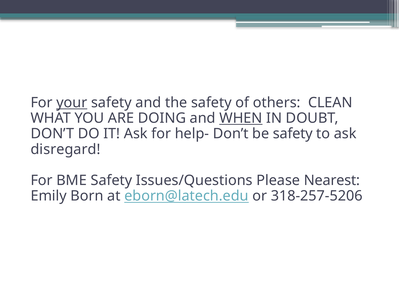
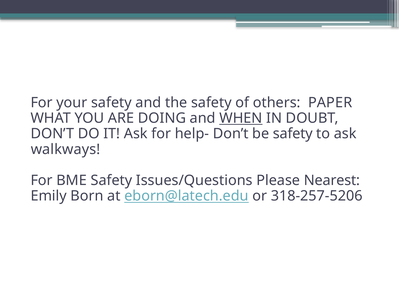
your underline: present -> none (72, 103)
CLEAN: CLEAN -> PAPER (330, 103)
disregard: disregard -> walkways (66, 149)
